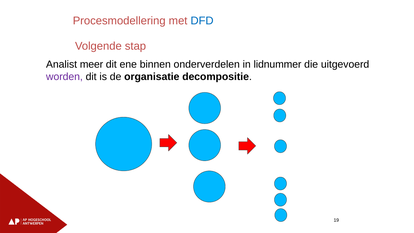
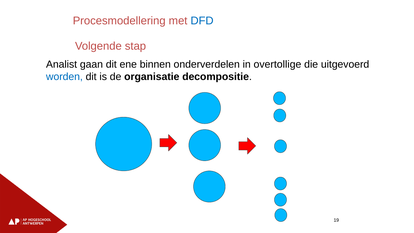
meer: meer -> gaan (91, 64)
lidnummer: lidnummer -> overtollige (277, 64)
worden colour: purple -> blue (64, 77)
